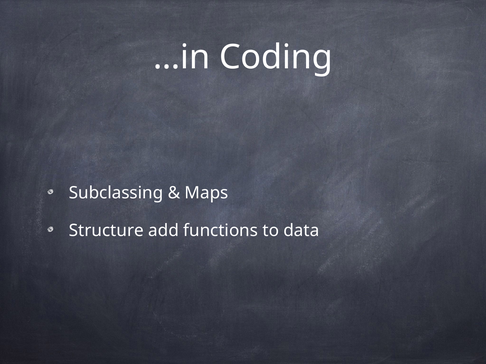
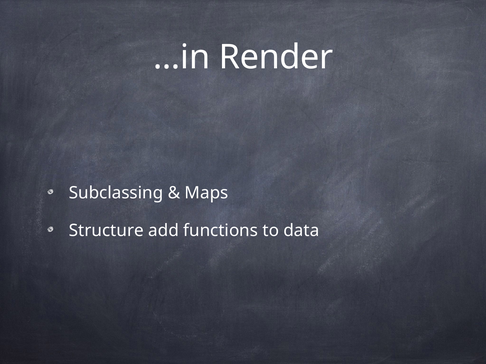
Coding: Coding -> Render (276, 57)
